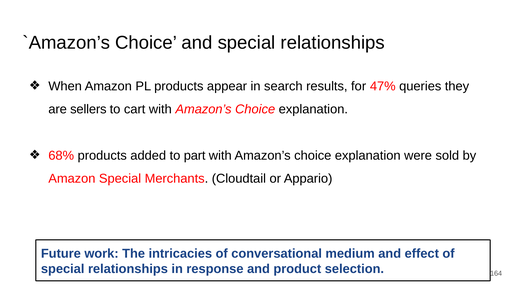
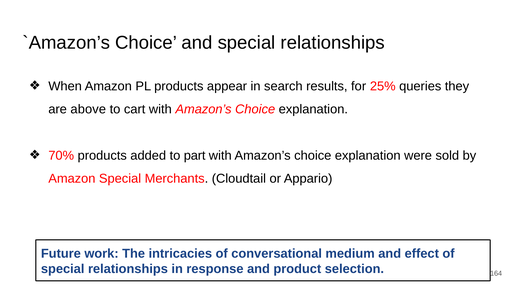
47%: 47% -> 25% (383, 86)
sellers: sellers -> above (88, 109)
68%: 68% -> 70% (61, 156)
